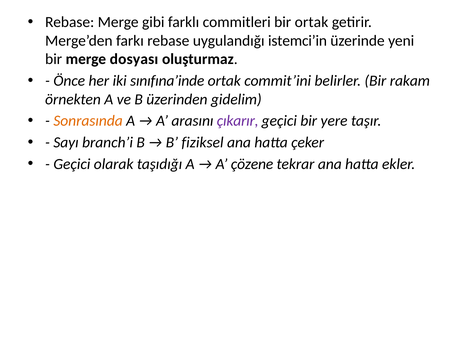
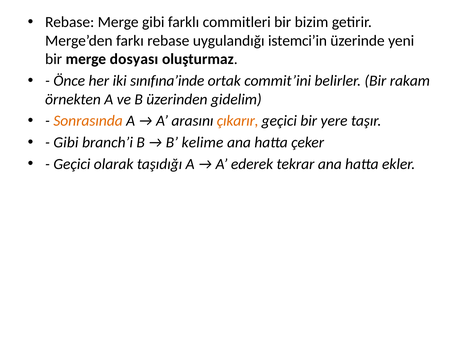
bir ortak: ortak -> bizim (312, 22)
çıkarır colour: purple -> orange (238, 121)
Sayı: Sayı -> Gibi (66, 143)
fiziksel: fiziksel -> kelime (202, 143)
çözene: çözene -> ederek (252, 164)
